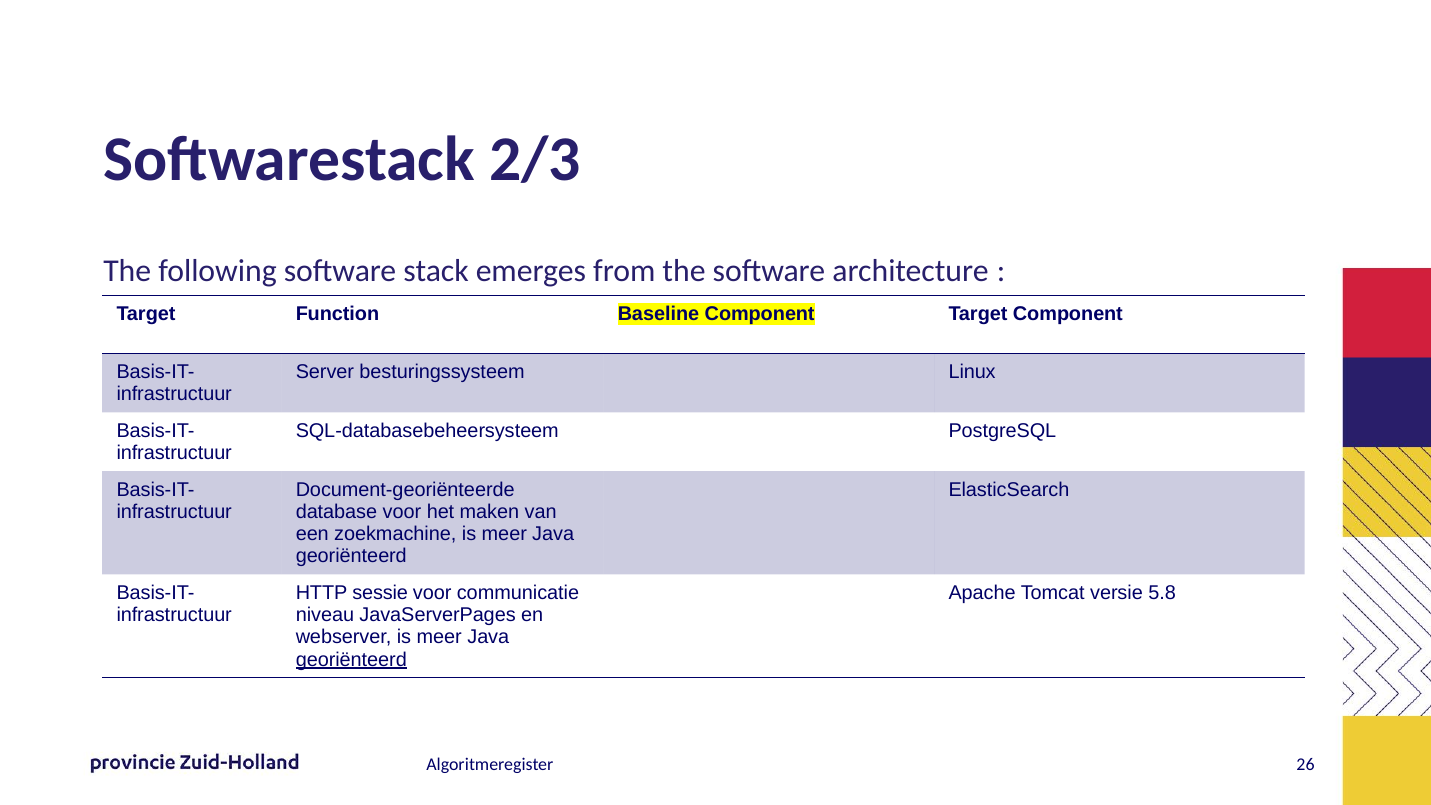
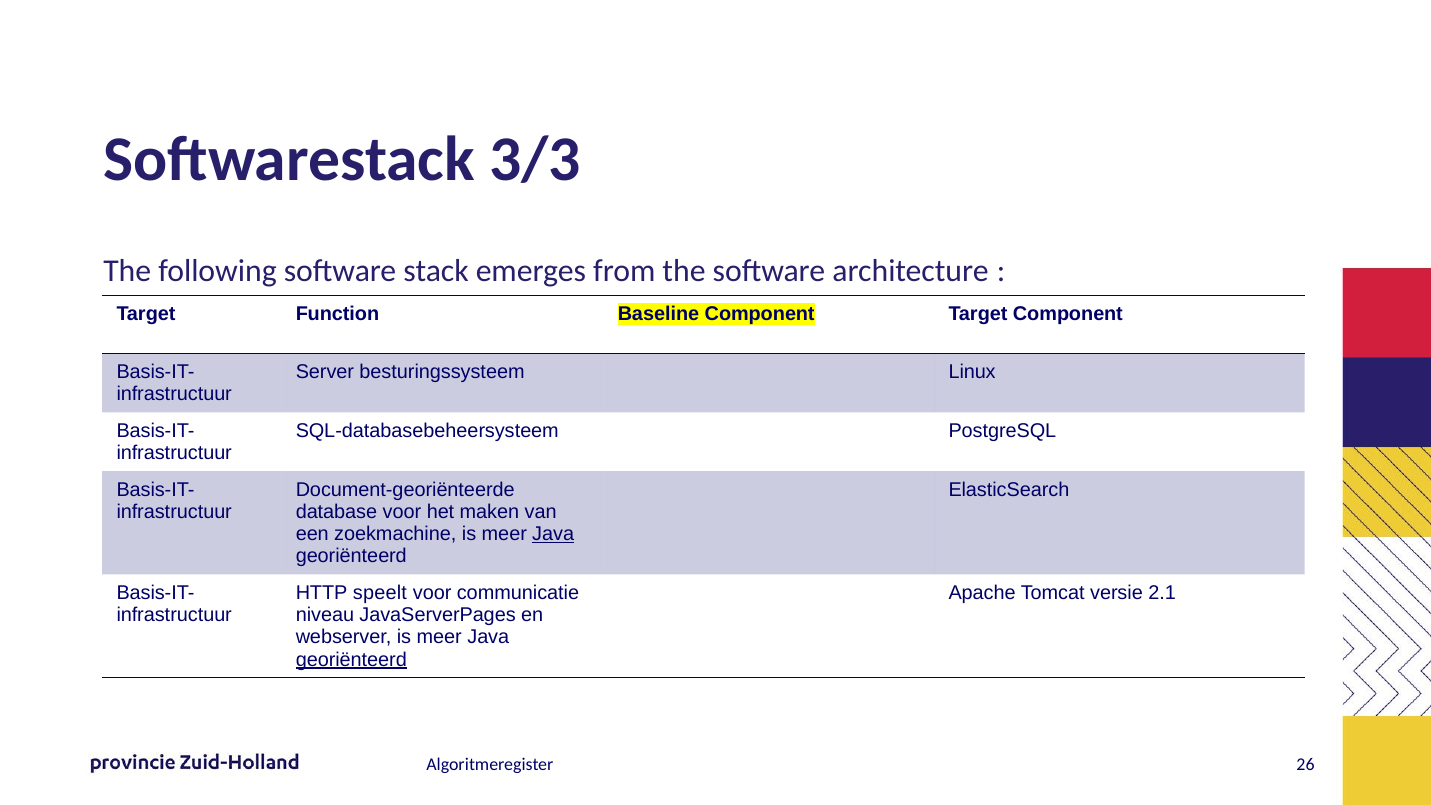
2/3: 2/3 -> 3/3 (535, 159)
Java underline: none -> present (553, 534)
sessie: sessie -> speelt (380, 593)
5.8: 5.8 -> 2.1 (1162, 593)
